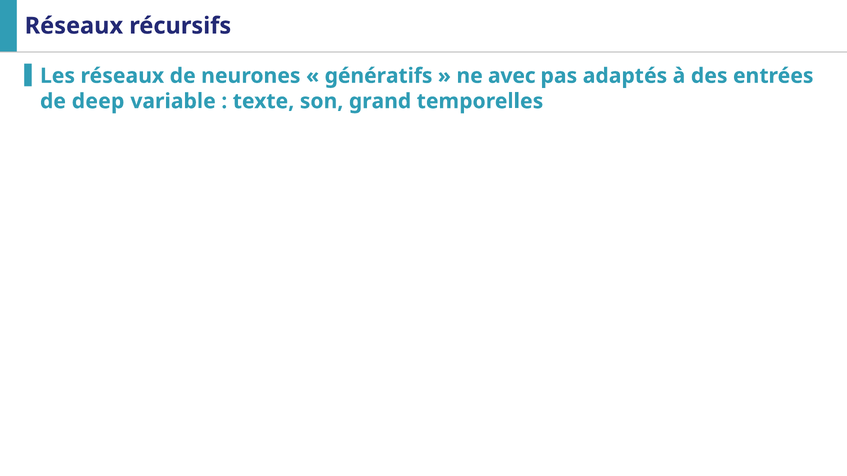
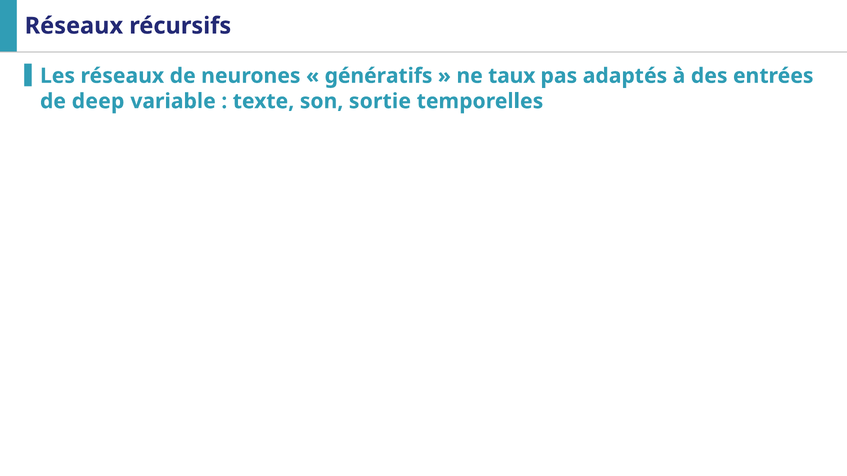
avec: avec -> taux (512, 76)
grand: grand -> sortie (380, 101)
